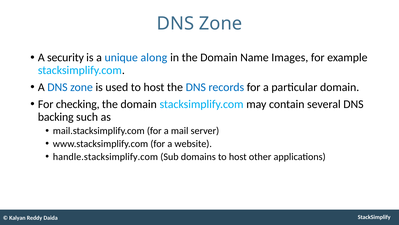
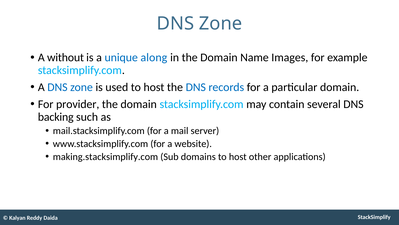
security: security -> without (66, 57)
checking: checking -> provider (78, 104)
handle.stacksimplify.com: handle.stacksimplify.com -> making.stacksimplify.com (105, 156)
